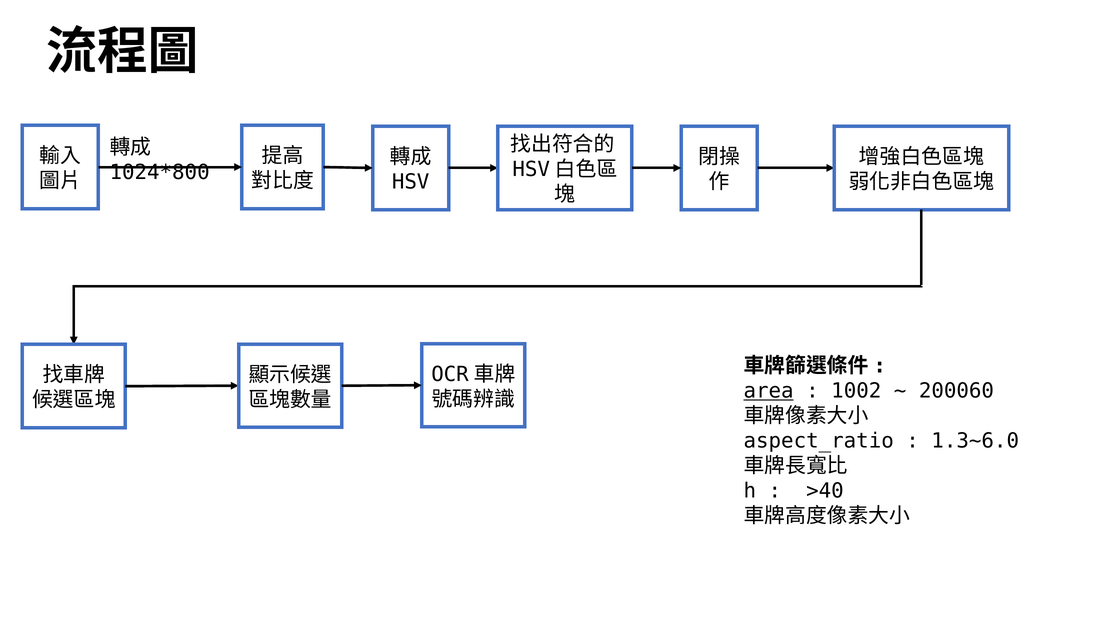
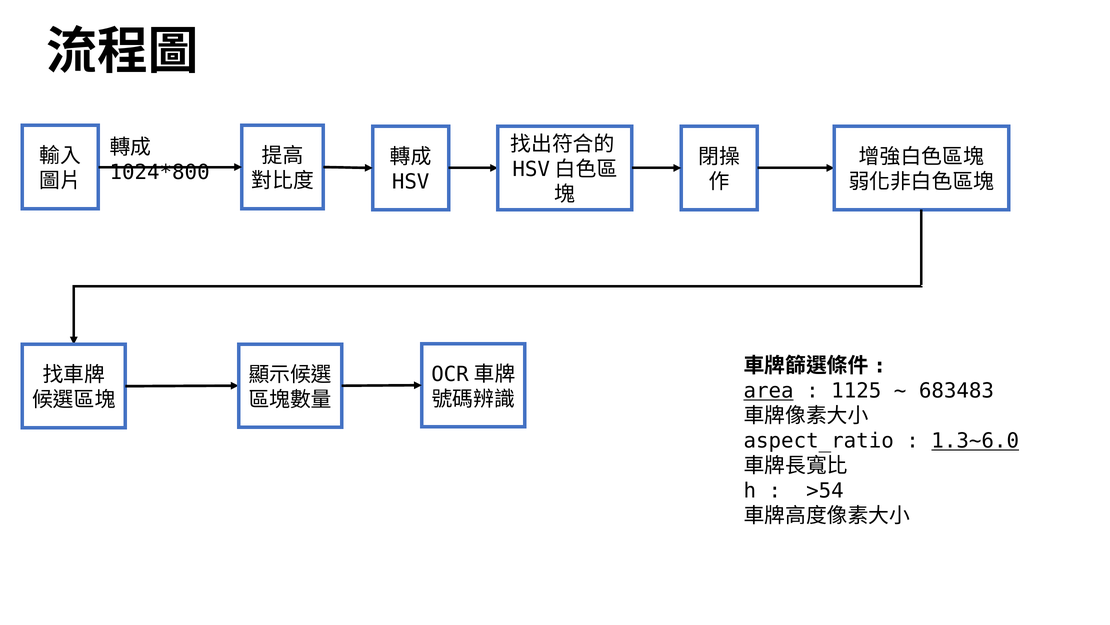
1002: 1002 -> 1125 (856, 391)
200060: 200060 -> 683483 (956, 391)
1.3~6.0 underline: none -> present (975, 440)
>40: >40 -> >54 (825, 490)
